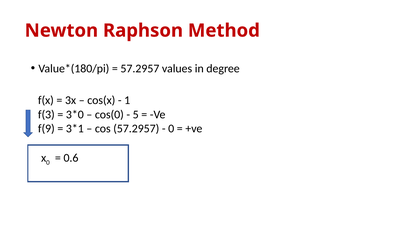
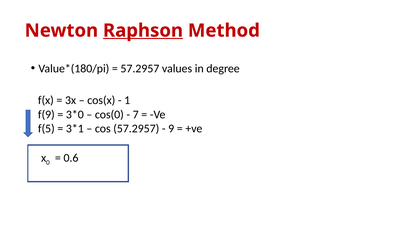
Raphson underline: none -> present (143, 31)
f(3: f(3 -> f(9 (46, 114)
5: 5 -> 7 (136, 114)
f(9: f(9 -> f(5 (46, 129)
0: 0 -> 9 (171, 129)
